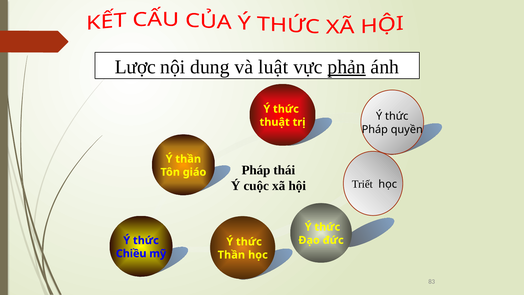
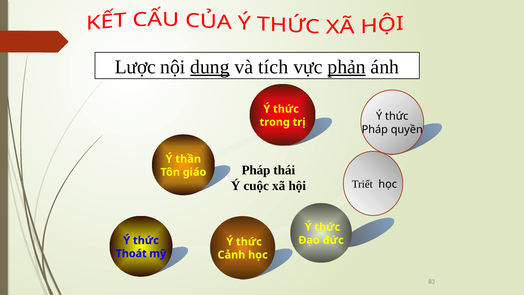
dung underline: none -> present (210, 67)
luật: luật -> tích (273, 67)
thuật: thuật -> trong (275, 122)
Chiều: Chiều -> Thoát (131, 253)
Thần: Thần -> Cảnh (231, 255)
